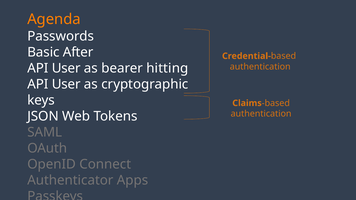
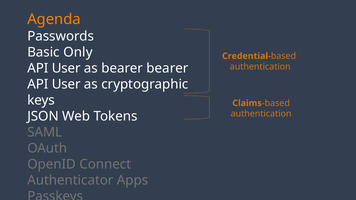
After: After -> Only (78, 52)
bearer hitting: hitting -> bearer (167, 68)
